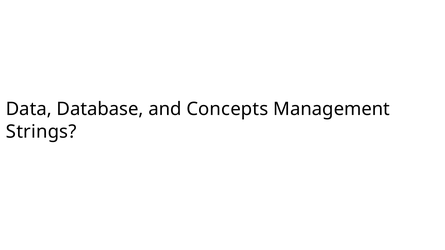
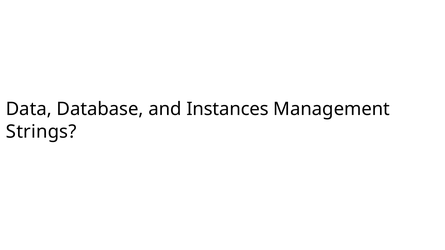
Concepts: Concepts -> Instances (228, 109)
